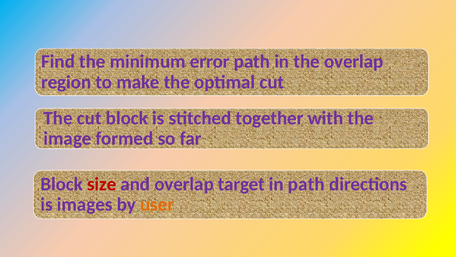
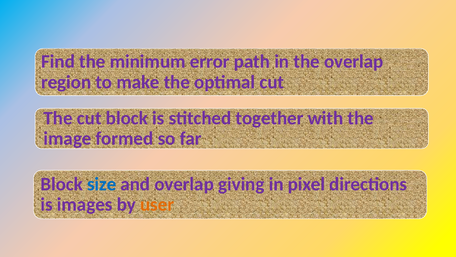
size colour: red -> blue (102, 184)
target: target -> giving (241, 184)
in path: path -> pixel (306, 184)
